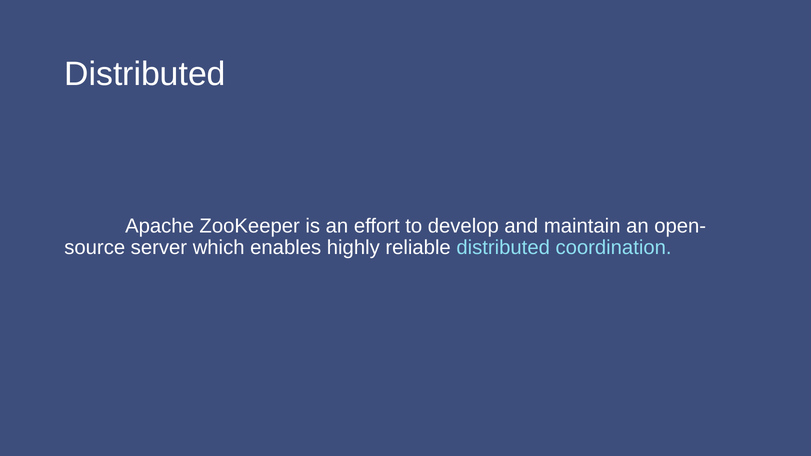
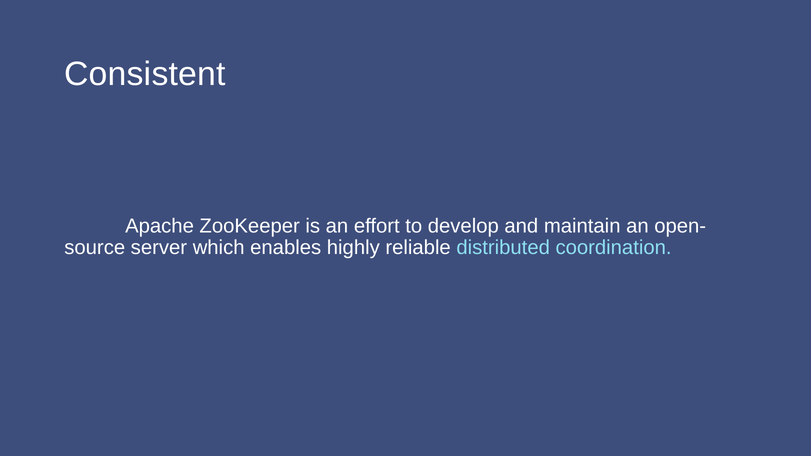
Distributed: Distributed -> Consistent (145, 74)
